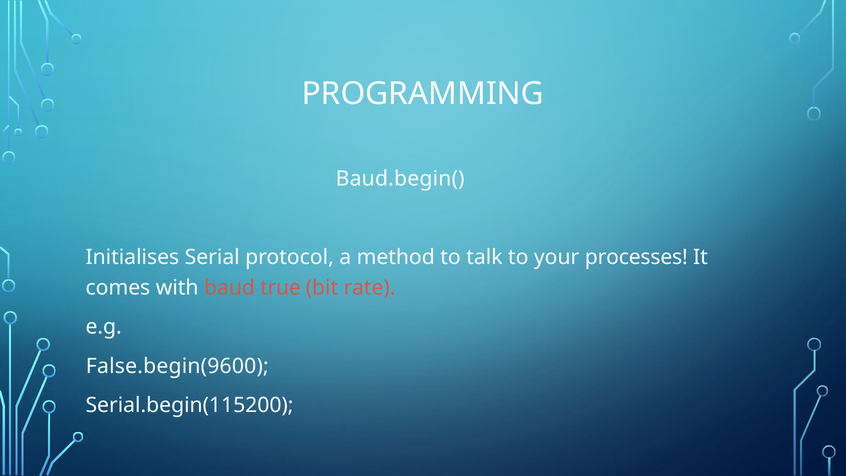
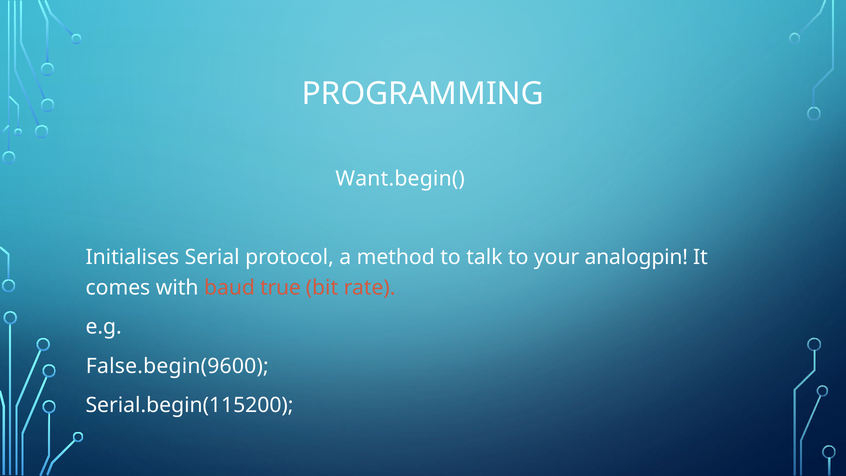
Baud.begin(: Baud.begin( -> Want.begin( (400, 179)
processes: processes -> analogpin (636, 257)
